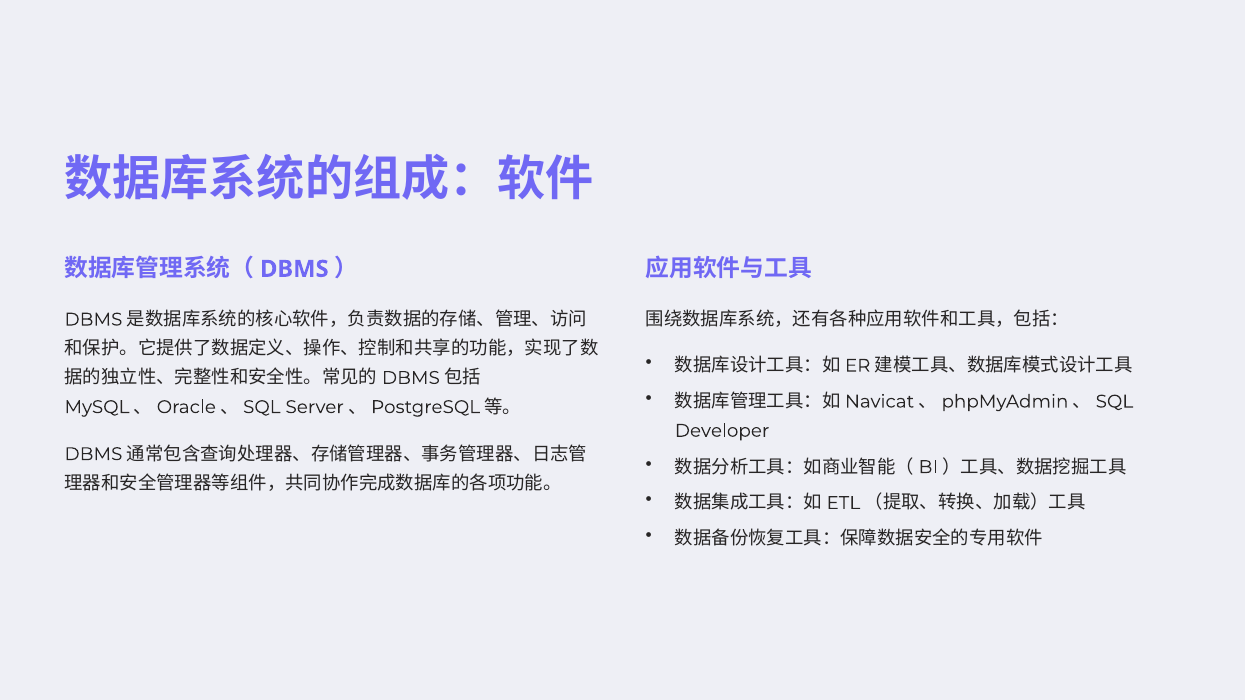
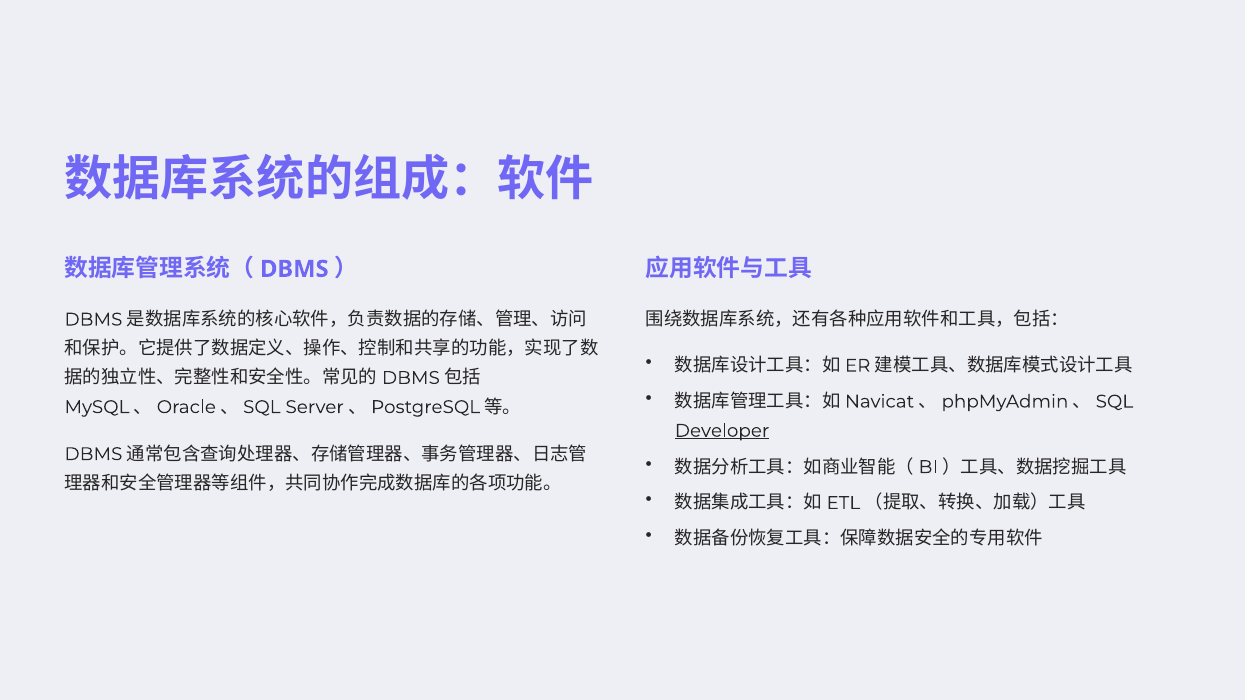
Developer underline: none -> present (722, 431)
